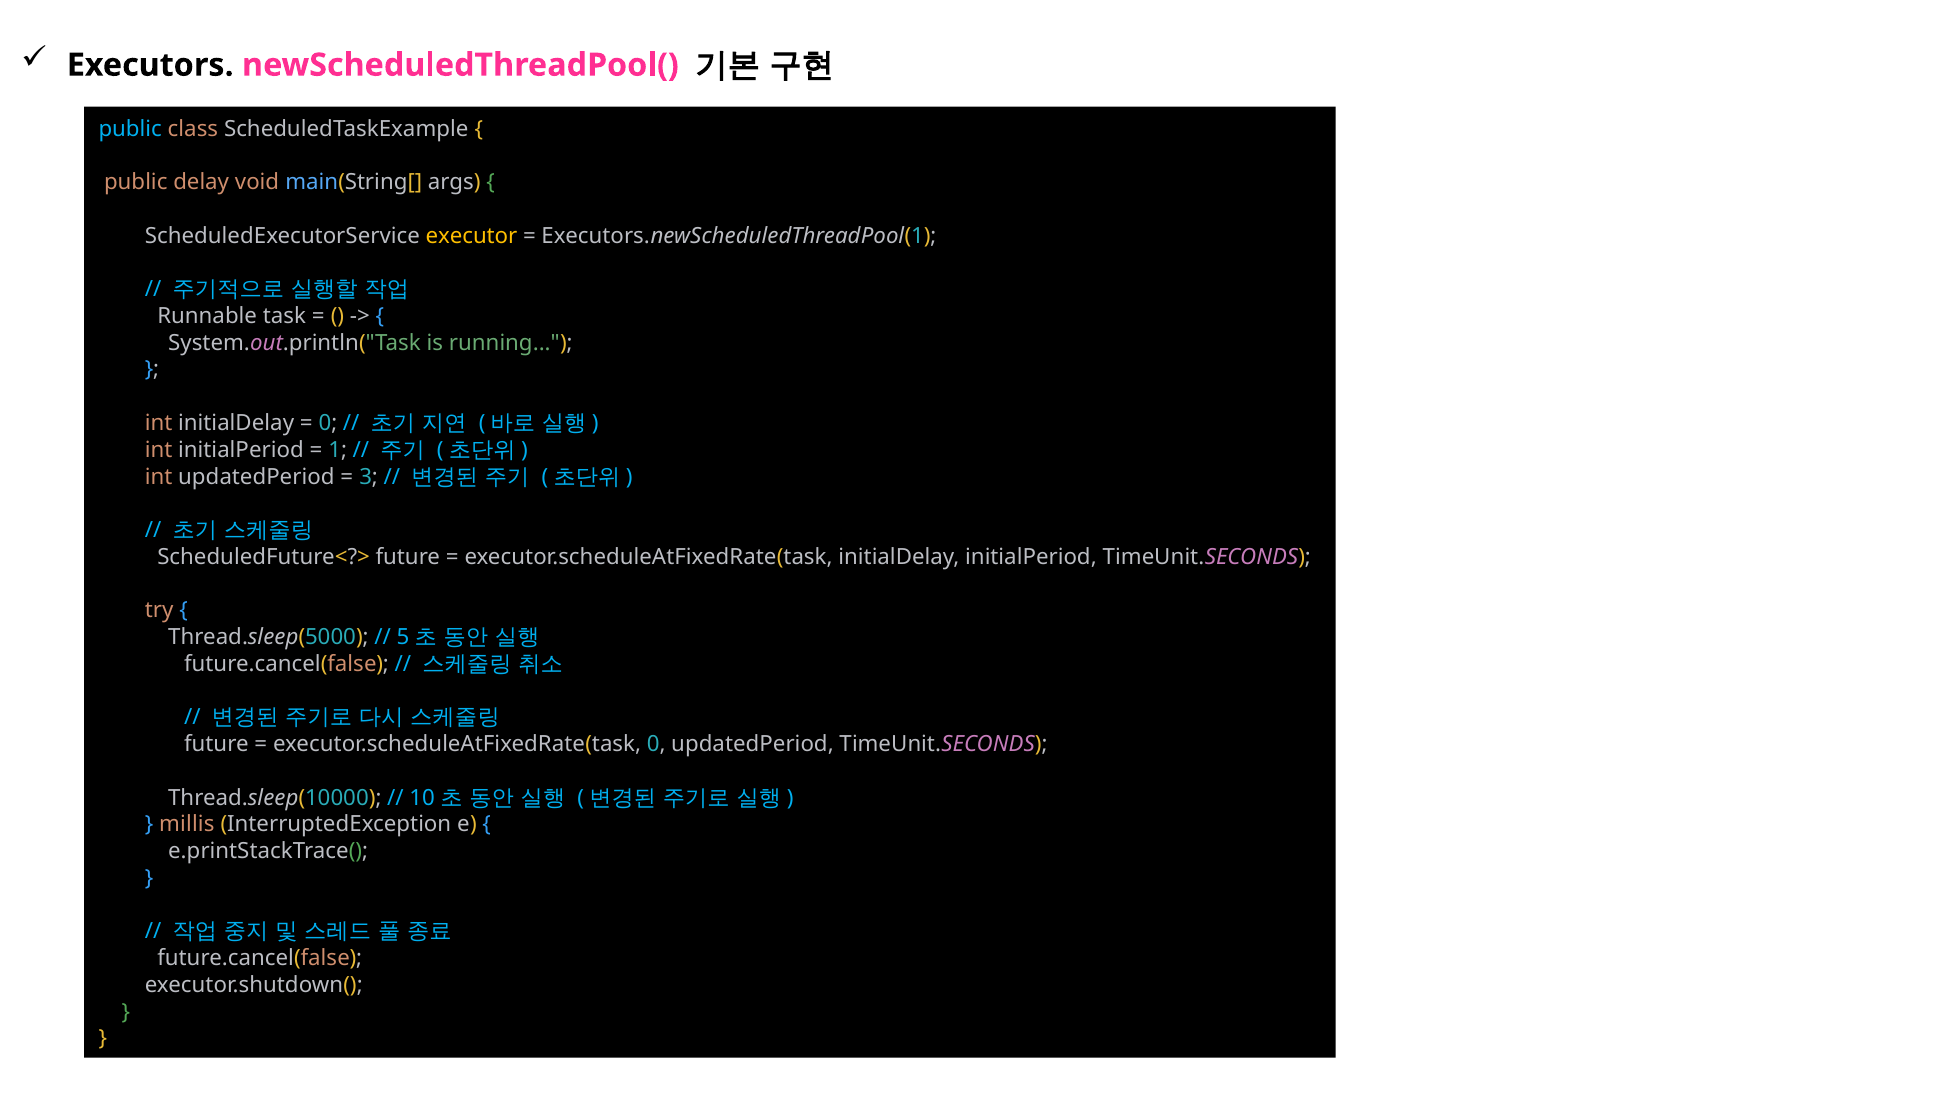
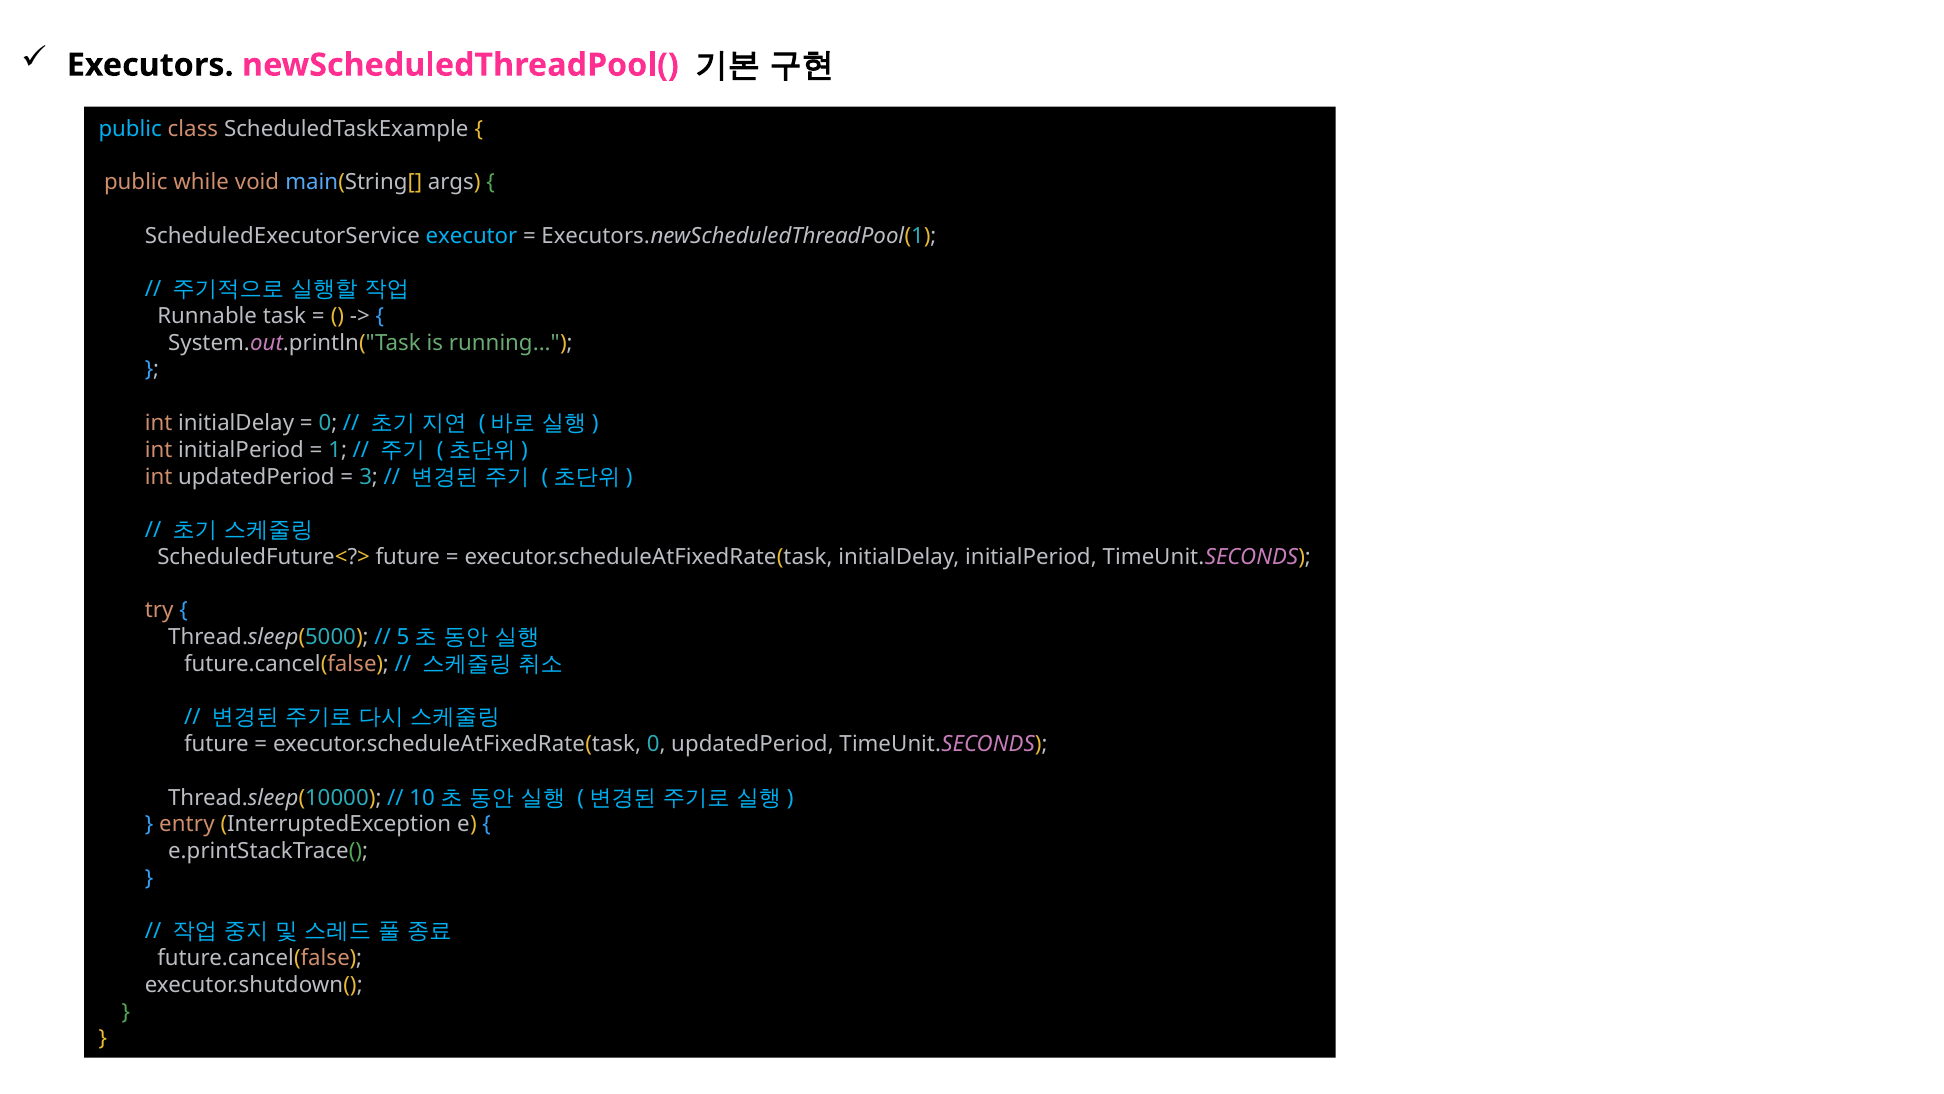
delay: delay -> while (201, 182)
executor colour: yellow -> light blue (472, 236)
millis: millis -> entry (187, 824)
